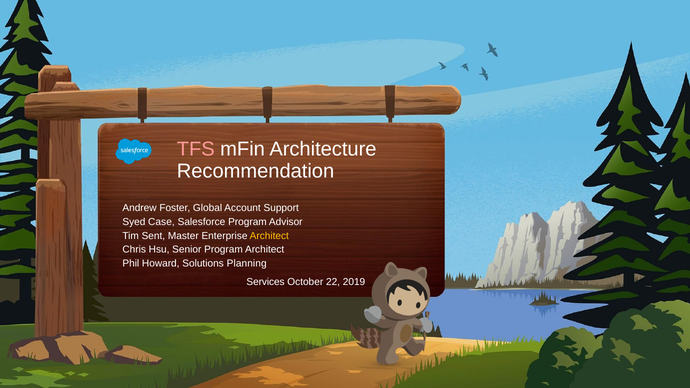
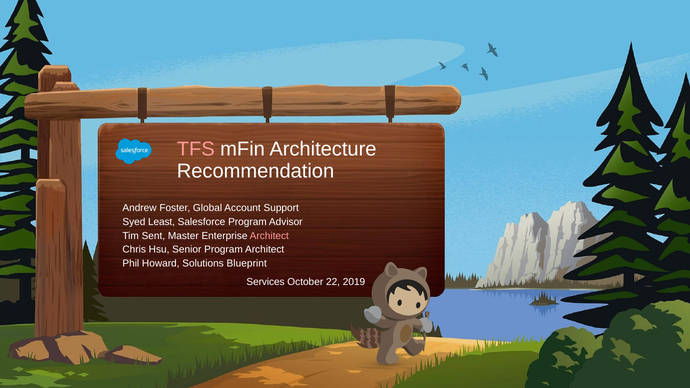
Case: Case -> Least (161, 222)
Architect colour: yellow -> pink (269, 236)
Planning: Planning -> Blueprint (247, 264)
